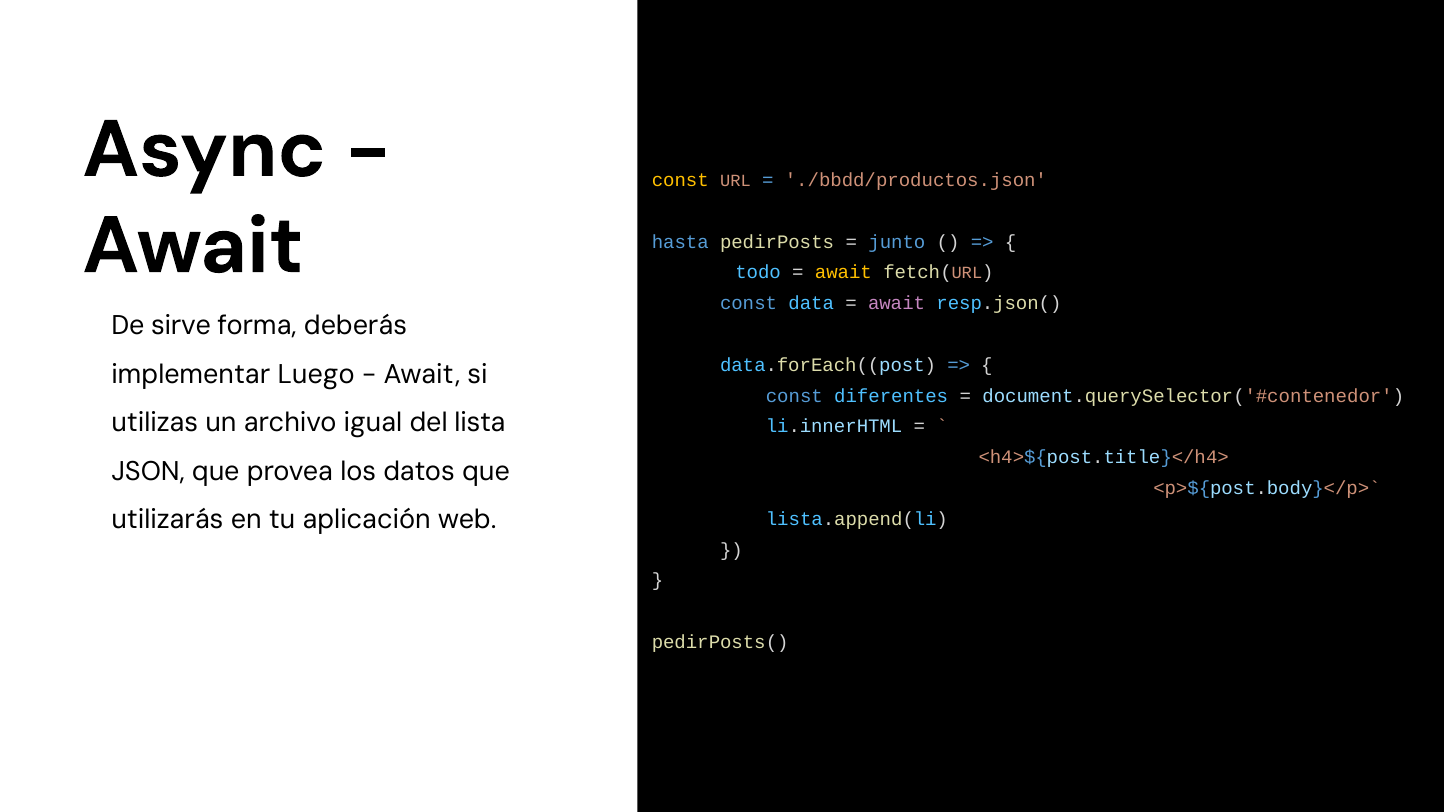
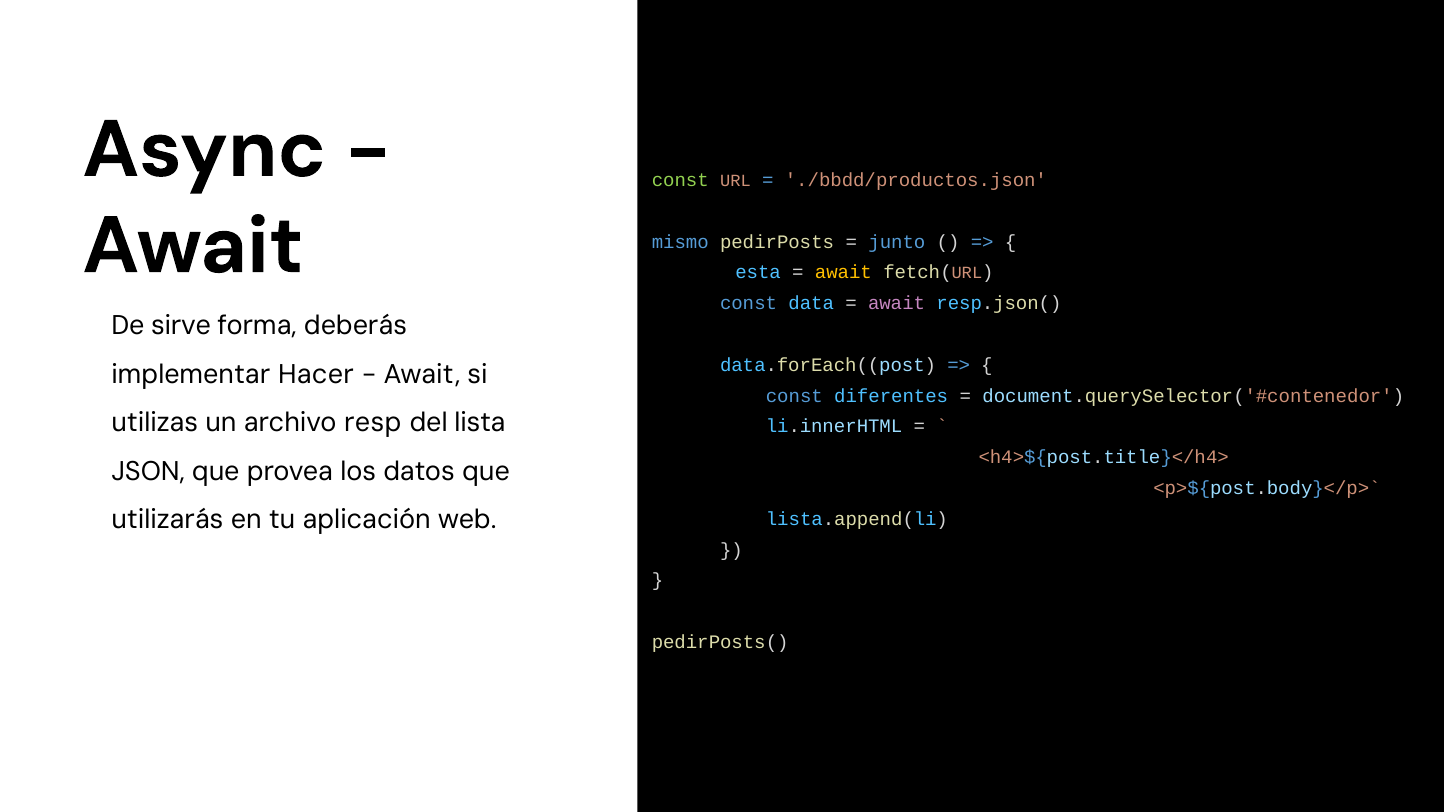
const colour: yellow -> light green (680, 180)
hasta: hasta -> mismo (680, 242)
todo: todo -> esta (758, 273)
Luego: Luego -> Hacer (316, 374)
igual: igual -> resp (373, 423)
